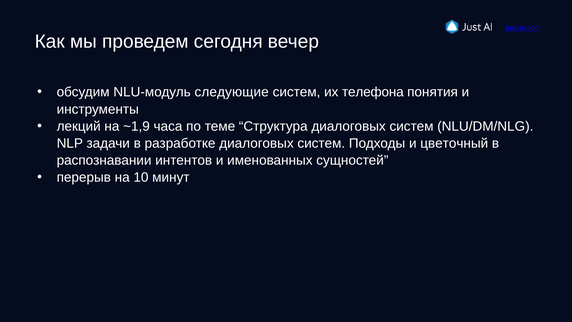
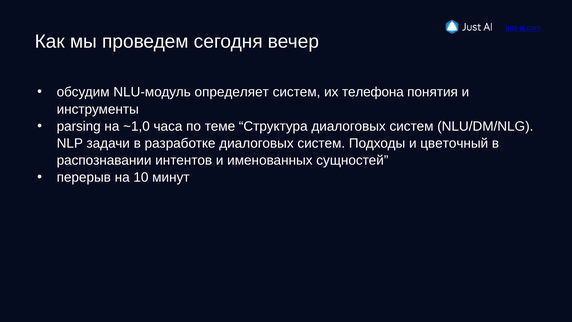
следующие: следующие -> определяет (232, 92)
лекций: лекций -> parsing (79, 126)
~1,9: ~1,9 -> ~1,0 (136, 126)
